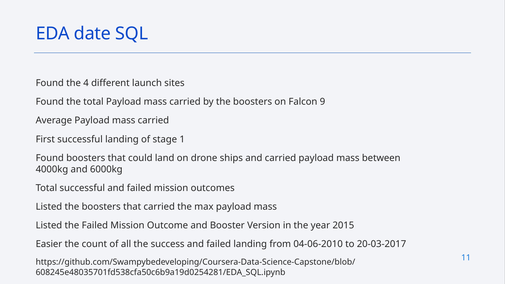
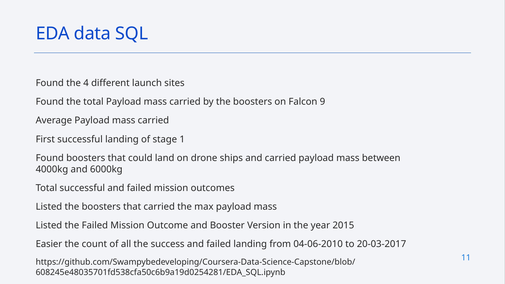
date: date -> data (92, 34)
